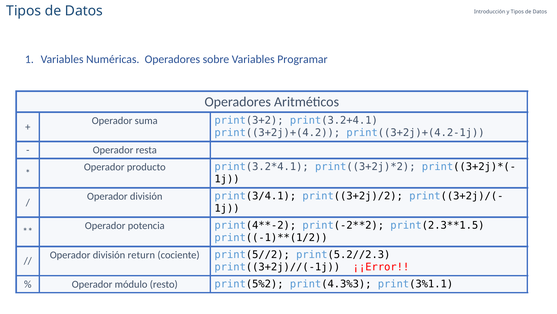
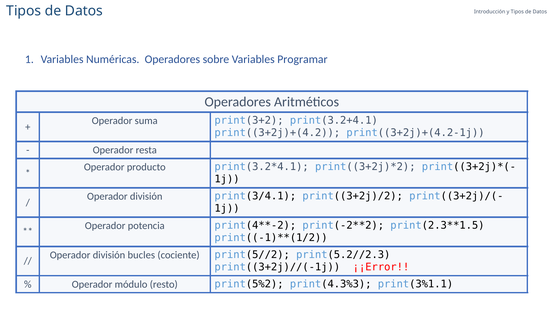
return: return -> bucles (141, 254)
